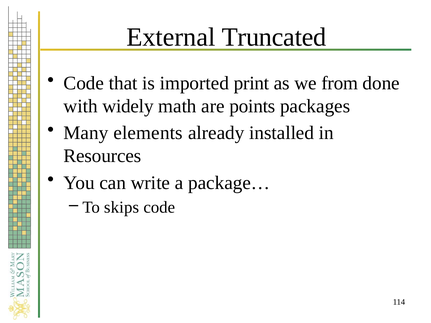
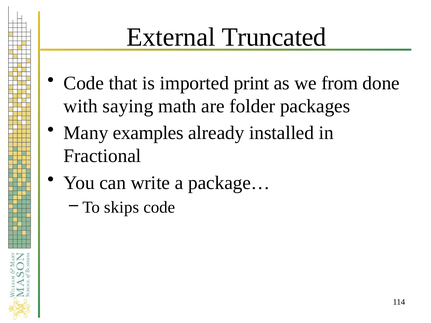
widely: widely -> saying (128, 106)
points: points -> folder (252, 106)
elements: elements -> examples (148, 133)
Resources: Resources -> Fractional (102, 156)
